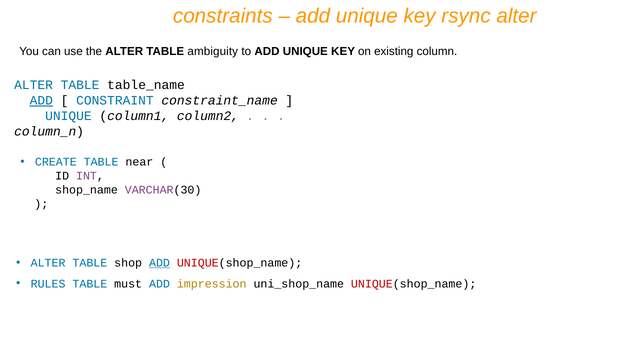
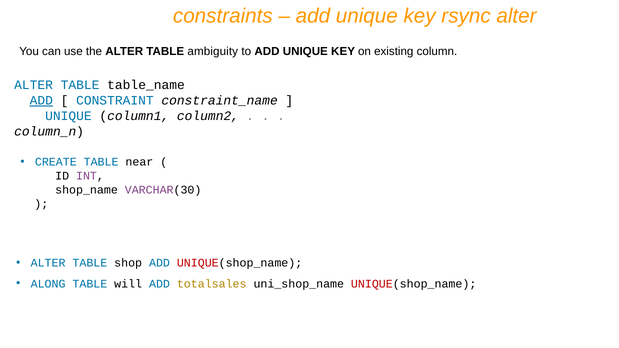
ADD underline: present -> none (159, 263)
RULES: RULES -> ALONG (48, 284)
must: must -> will (128, 284)
impression: impression -> totalsales (212, 284)
